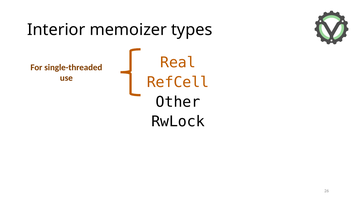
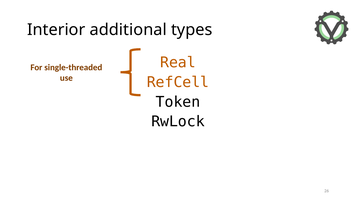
memoizer: memoizer -> additional (128, 30)
Other: Other -> Token (178, 102)
